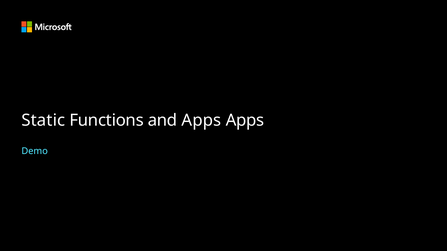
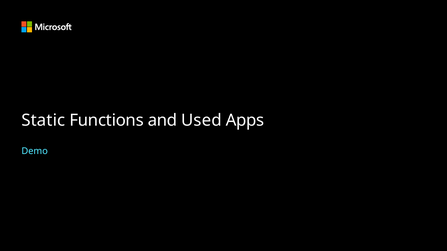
and Apps: Apps -> Used (201, 121)
